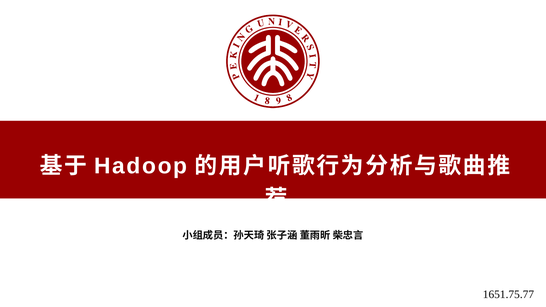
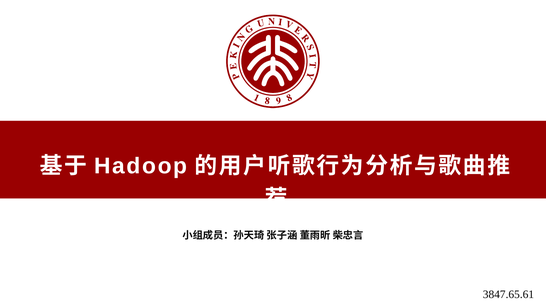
1651.75.77: 1651.75.77 -> 3847.65.61 (508, 295)
